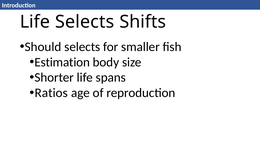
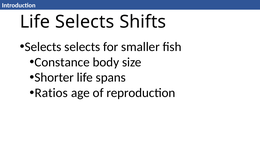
Should: Should -> Selects (43, 47)
Estimation: Estimation -> Constance (62, 62)
